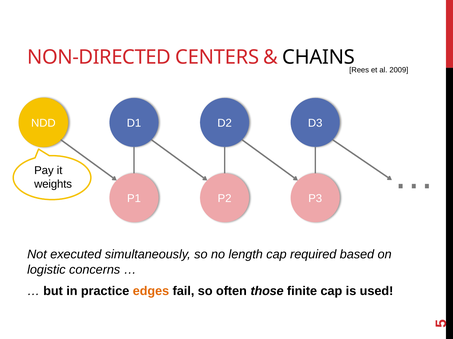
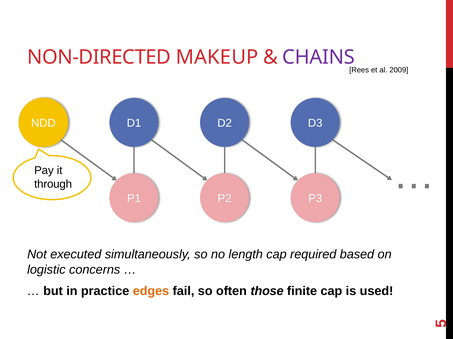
CENTERS: CENTERS -> MAKEUP (217, 57)
CHAINS colour: black -> purple (319, 57)
weights: weights -> through (53, 185)
